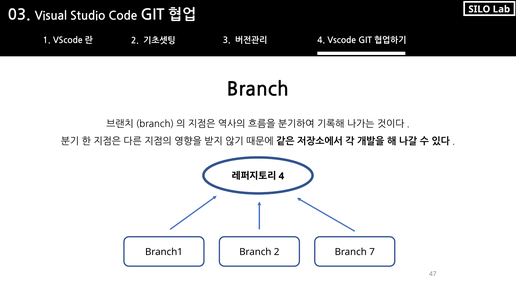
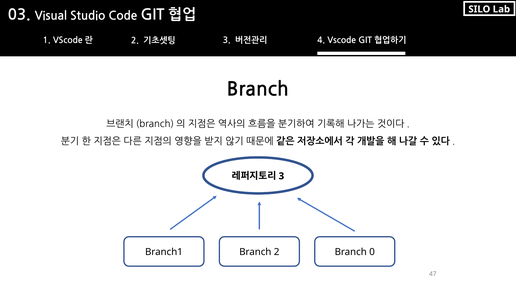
4: 4 -> 3 (281, 176)
7: 7 -> 0 (372, 252)
